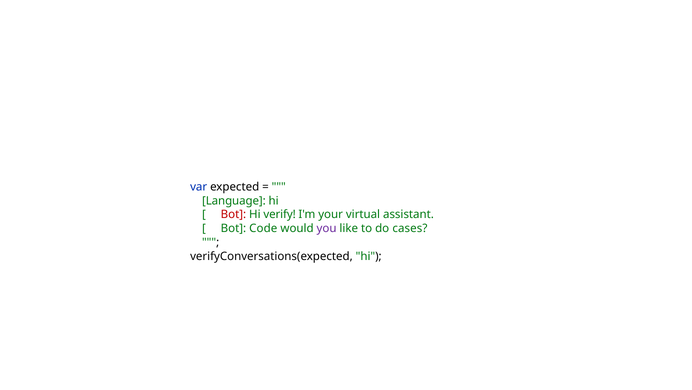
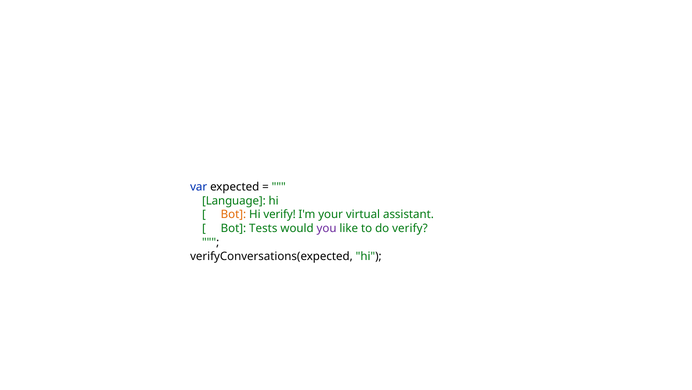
Bot colour: red -> orange (233, 214)
Code: Code -> Tests (263, 228)
do cases: cases -> verify (410, 228)
